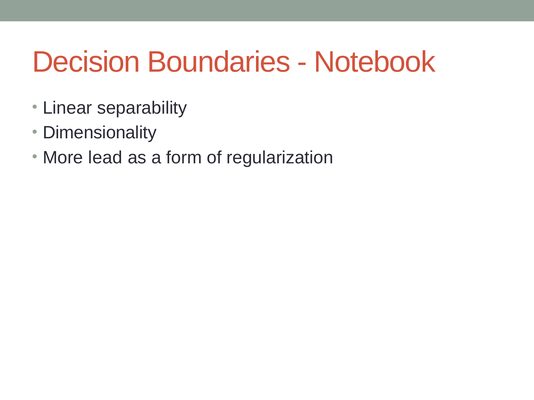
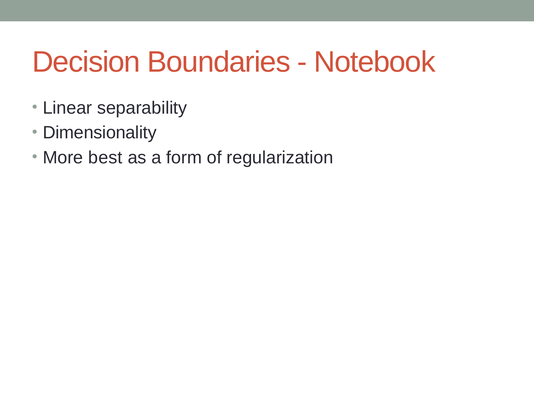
lead: lead -> best (105, 158)
